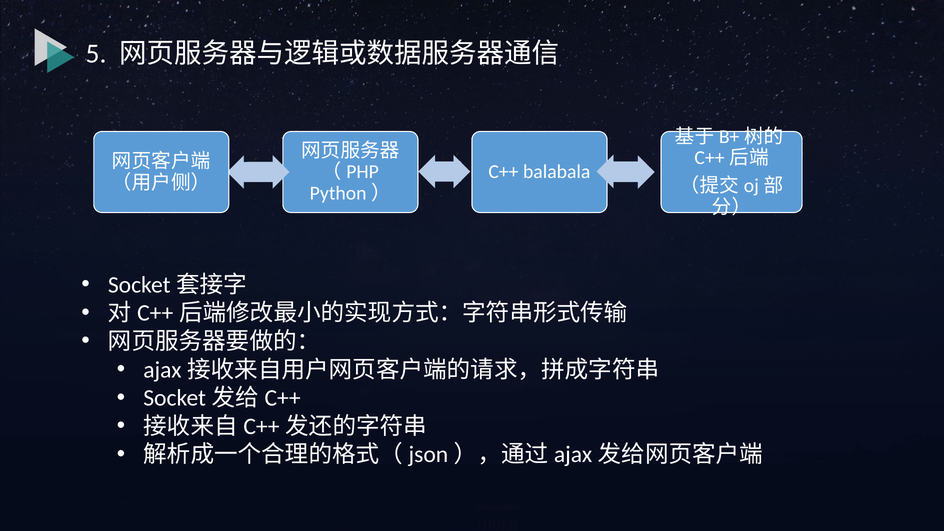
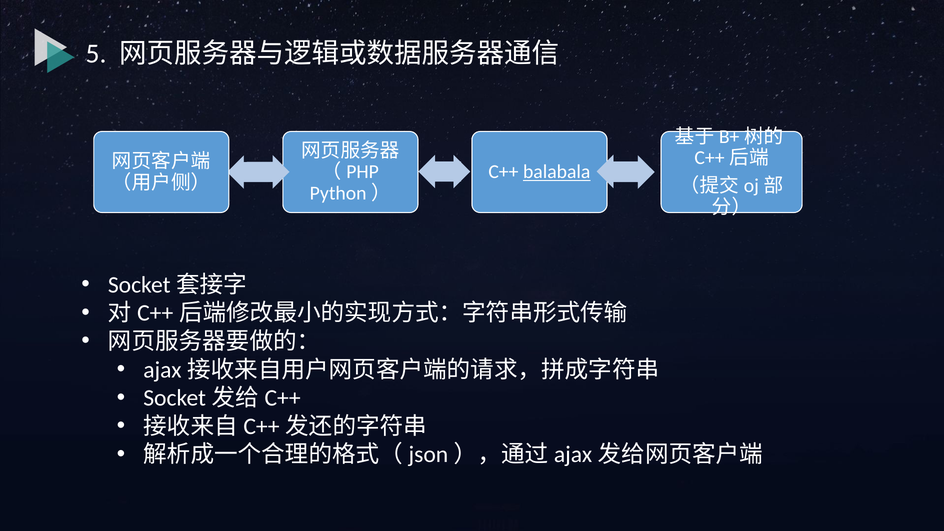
balabala underline: none -> present (557, 172)
